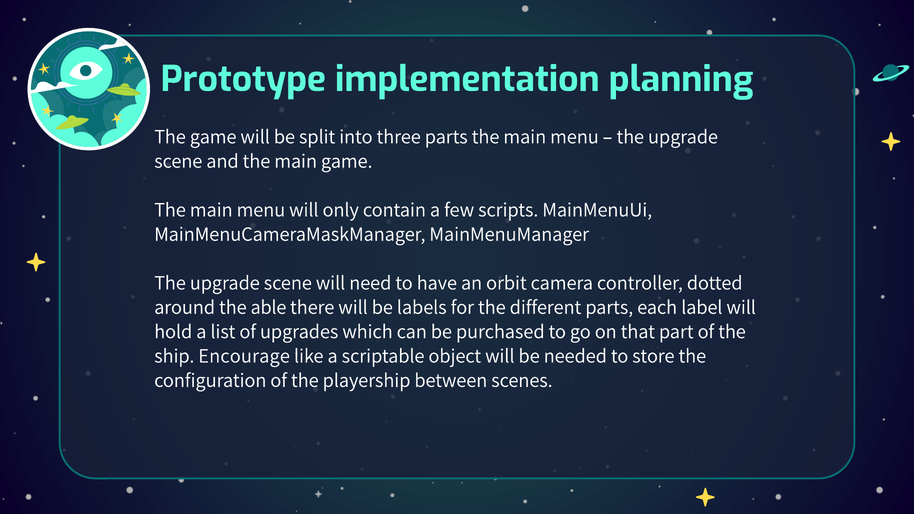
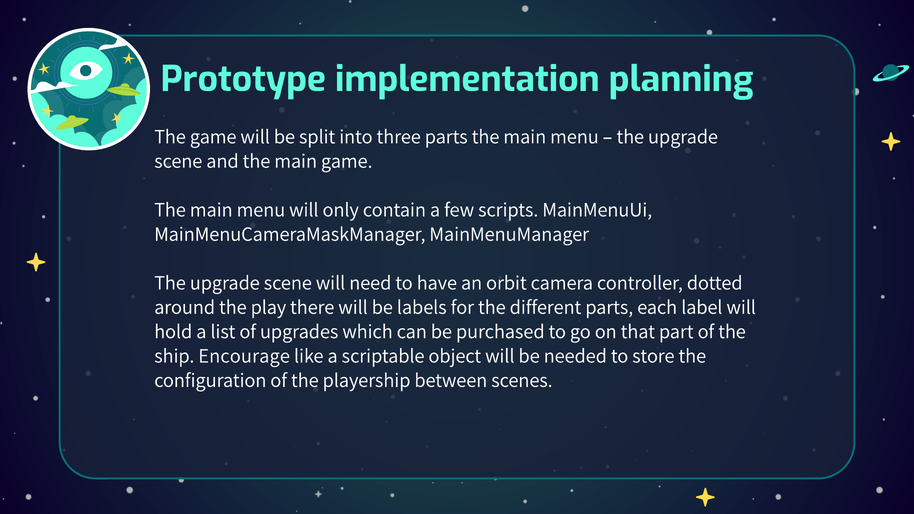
able: able -> play (268, 307)
